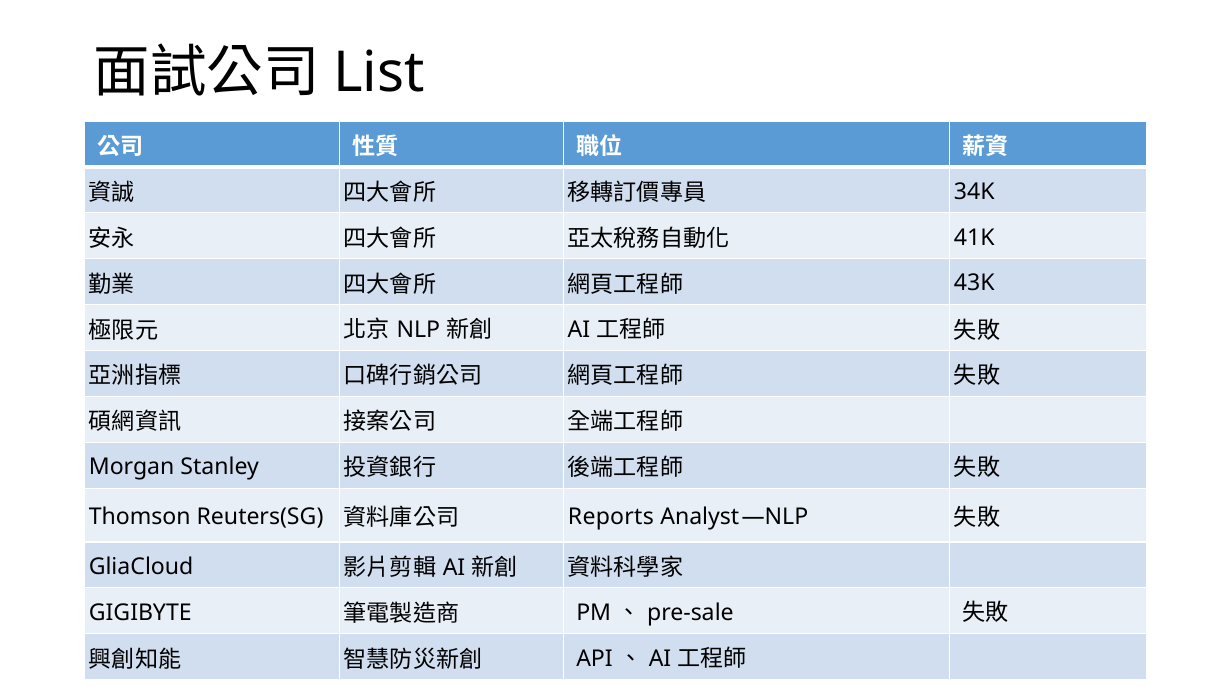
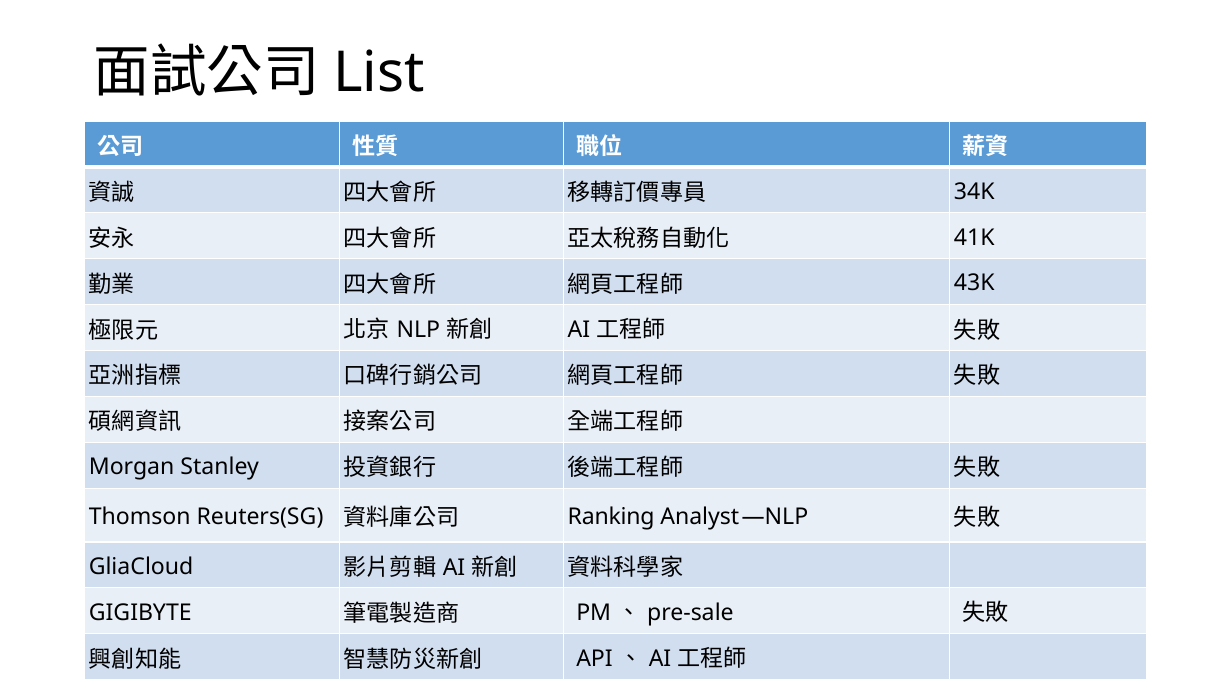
Reports: Reports -> Ranking (611, 516)
